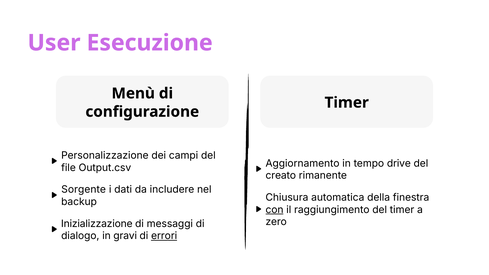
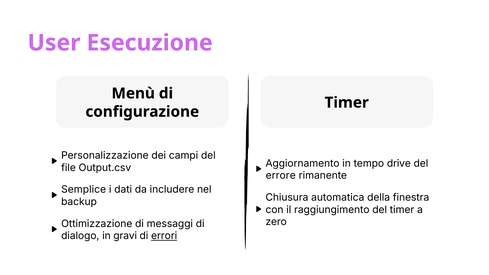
creato: creato -> errore (281, 176)
Sorgente: Sorgente -> Semplice (84, 190)
con underline: present -> none (275, 210)
Inizializzazione: Inizializzazione -> Ottimizzazione (97, 224)
